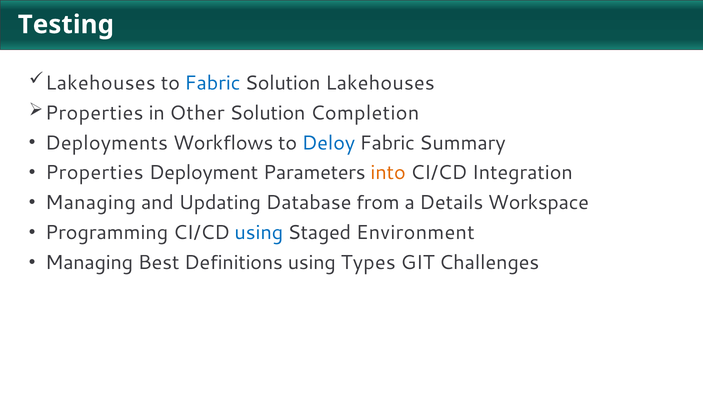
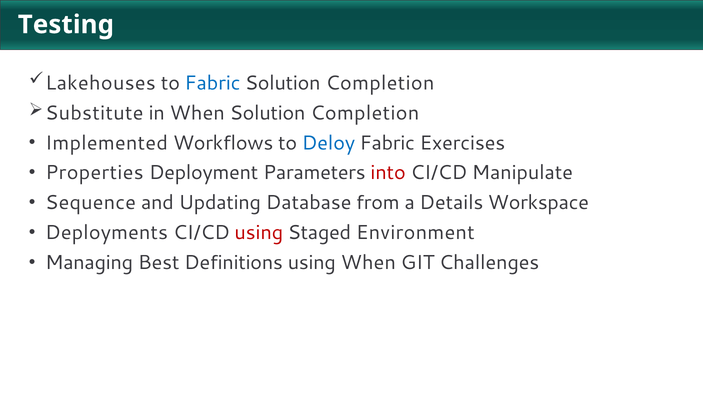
Lakehouses: Lakehouses -> Completion (380, 83)
Properties: Properties -> Substitute (94, 113)
in Other: Other -> When (197, 113)
Deployments: Deployments -> Implemented (107, 143)
Summary: Summary -> Exercises (462, 143)
into colour: orange -> red (388, 173)
Integration: Integration -> Manipulate (522, 173)
Managing: Managing -> Sequence (91, 202)
Programming: Programming -> Deployments (107, 232)
using colour: blue -> red (259, 232)
using Types: Types -> When (368, 262)
